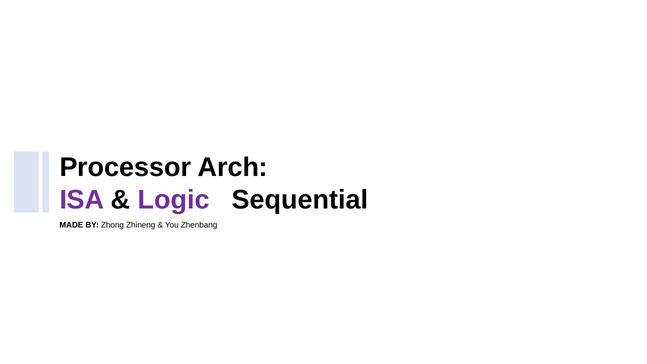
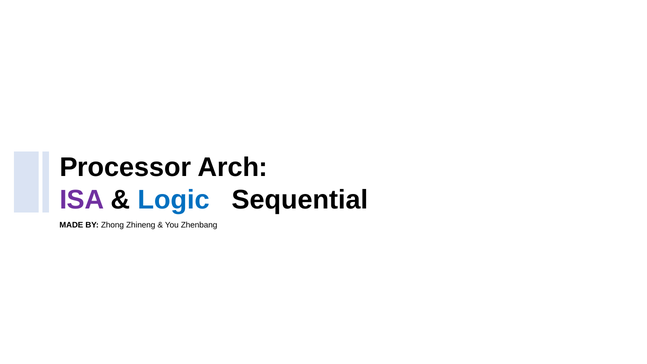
Logic colour: purple -> blue (174, 200)
